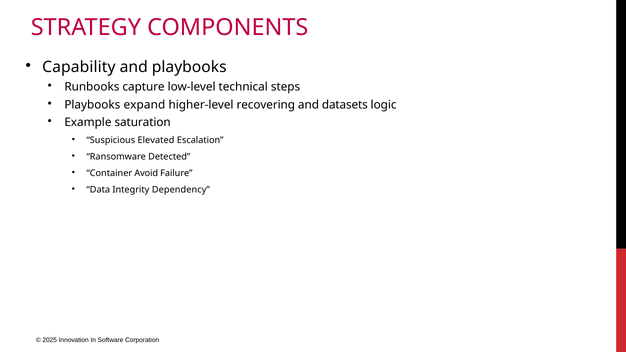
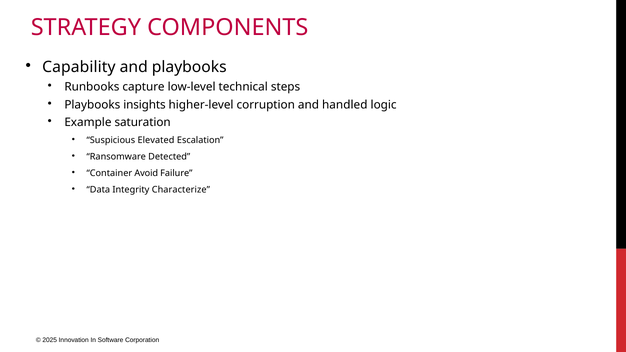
expand: expand -> insights (144, 105)
recovering: recovering -> corruption (266, 105)
datasets: datasets -> handled (345, 105)
Dependency: Dependency -> Characterize (181, 190)
